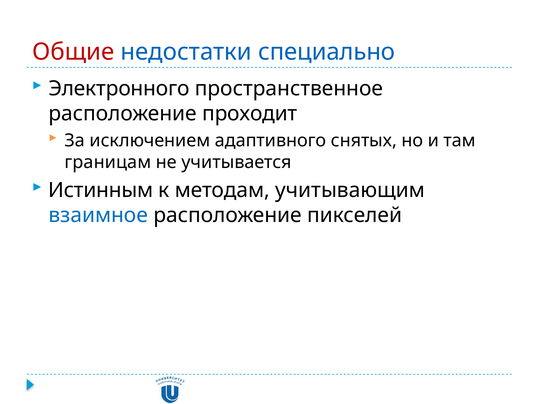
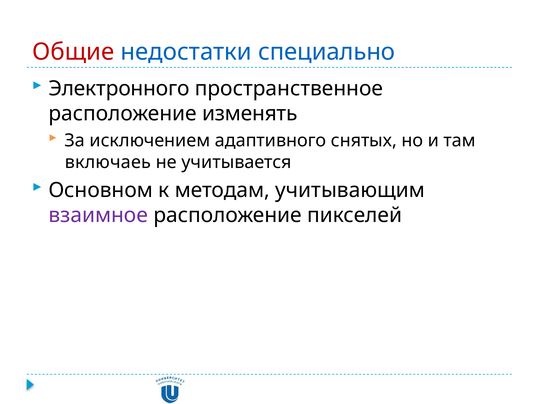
проходит: проходит -> изменять (250, 114)
границам: границам -> включаеь (108, 162)
Истинным: Истинным -> Основном (101, 190)
взаимное colour: blue -> purple (98, 215)
